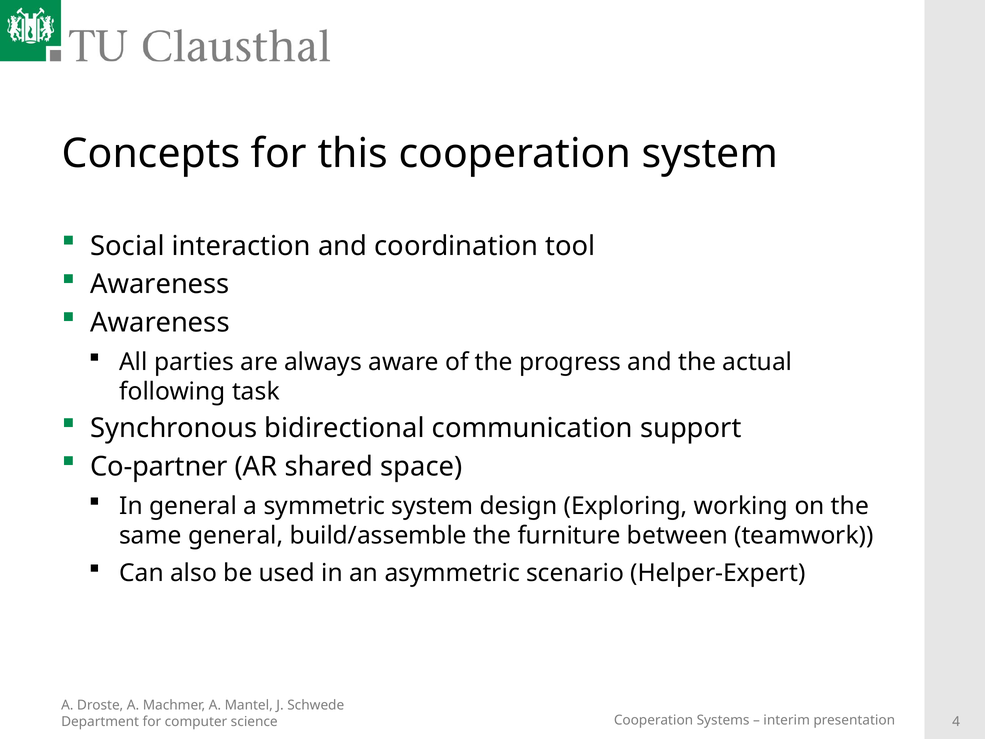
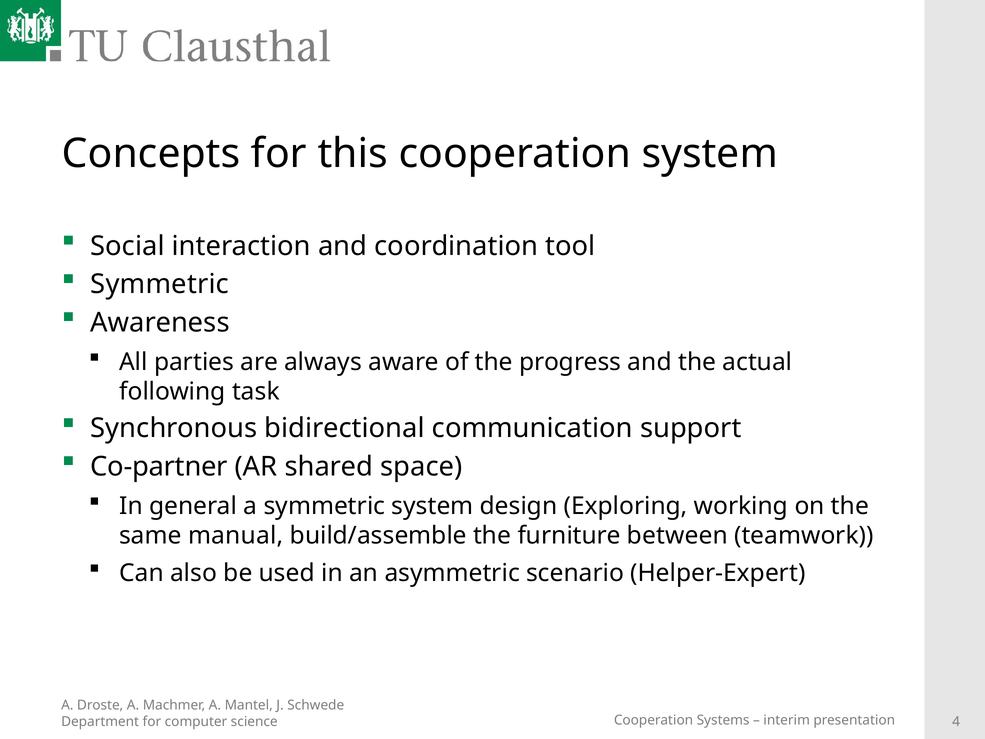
Awareness: Awareness -> Symmetric (160, 284)
same general: general -> manual (236, 535)
